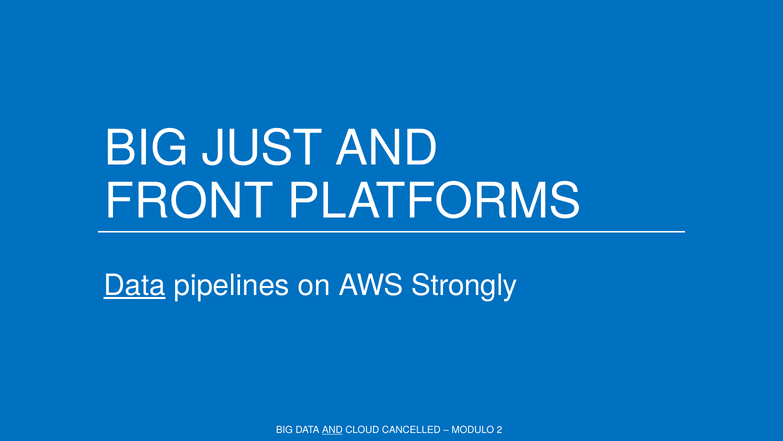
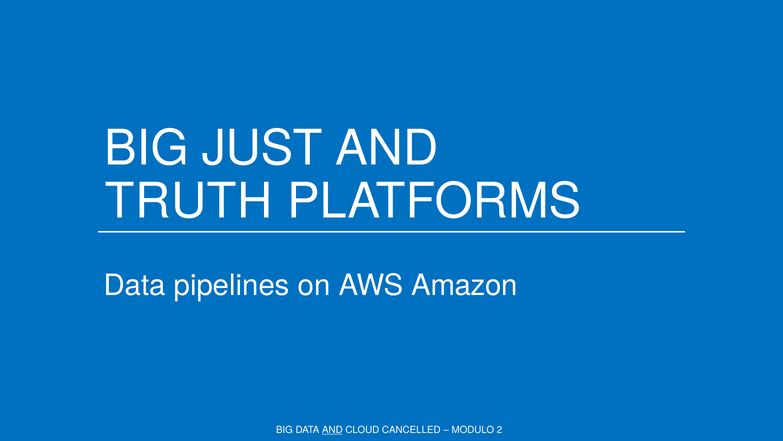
FRONT: FRONT -> TRUTH (189, 201)
Data underline: present -> none (135, 285)
Strongly: Strongly -> Amazon (464, 285)
